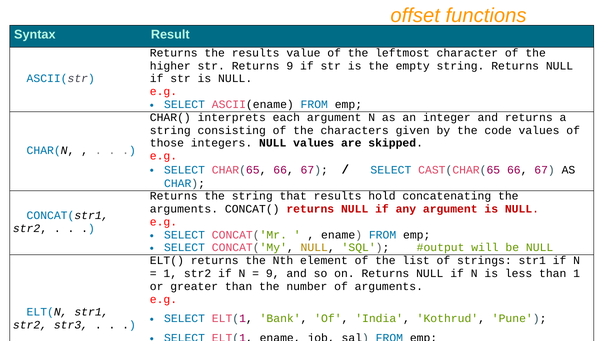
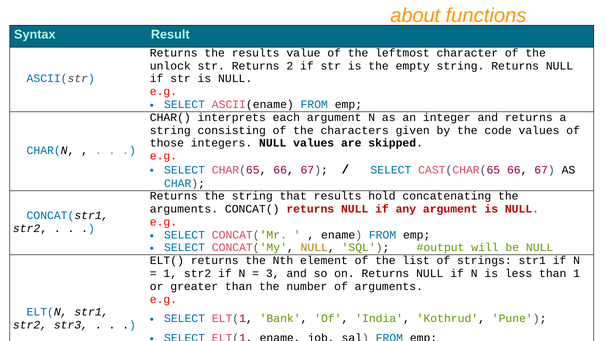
offset: offset -> about (415, 16)
higher: higher -> unlock (170, 66)
Returns 9: 9 -> 2 (290, 66)
9: 9 -> 3 (273, 274)
